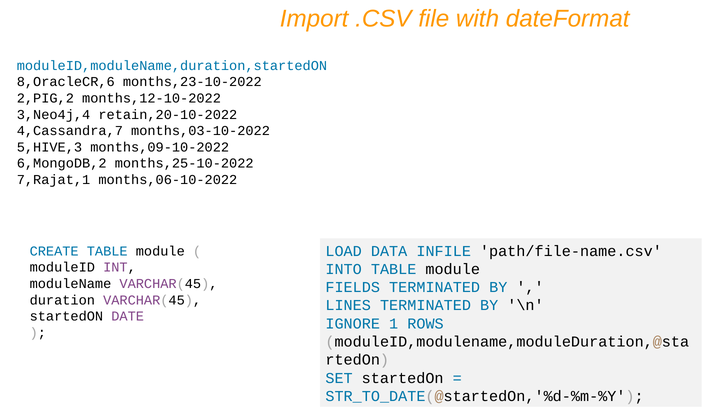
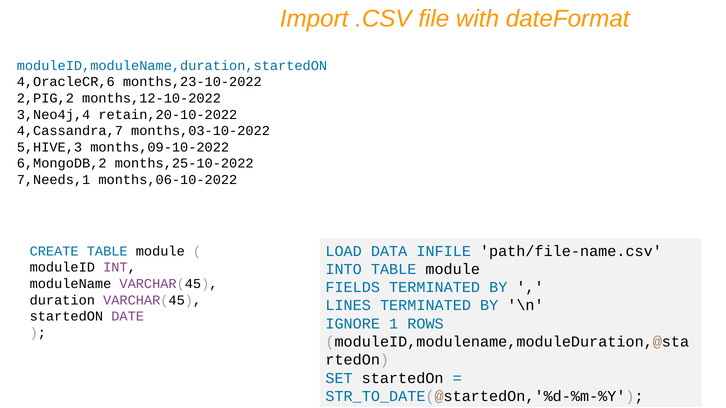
8,OracleCR,6: 8,OracleCR,6 -> 4,OracleCR,6 (66, 82)
7,Rajat,1: 7,Rajat,1 -> 7,Needs,1 (54, 180)
